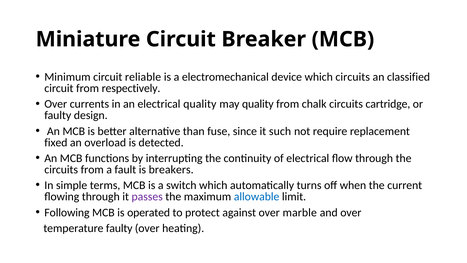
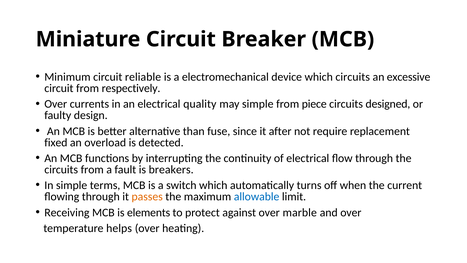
classified: classified -> excessive (409, 77)
may quality: quality -> simple (258, 104)
chalk: chalk -> piece (314, 104)
cartridge: cartridge -> designed (388, 104)
such: such -> after (280, 131)
passes colour: purple -> orange (147, 197)
Following: Following -> Receiving (67, 212)
operated: operated -> elements (149, 212)
temperature faulty: faulty -> helps (119, 228)
